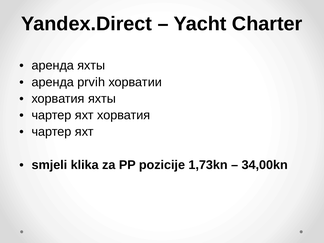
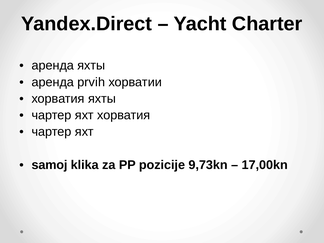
smjeli: smjeli -> samoj (49, 165)
1,73kn: 1,73kn -> 9,73kn (208, 165)
34,00kn: 34,00kn -> 17,00kn (265, 165)
